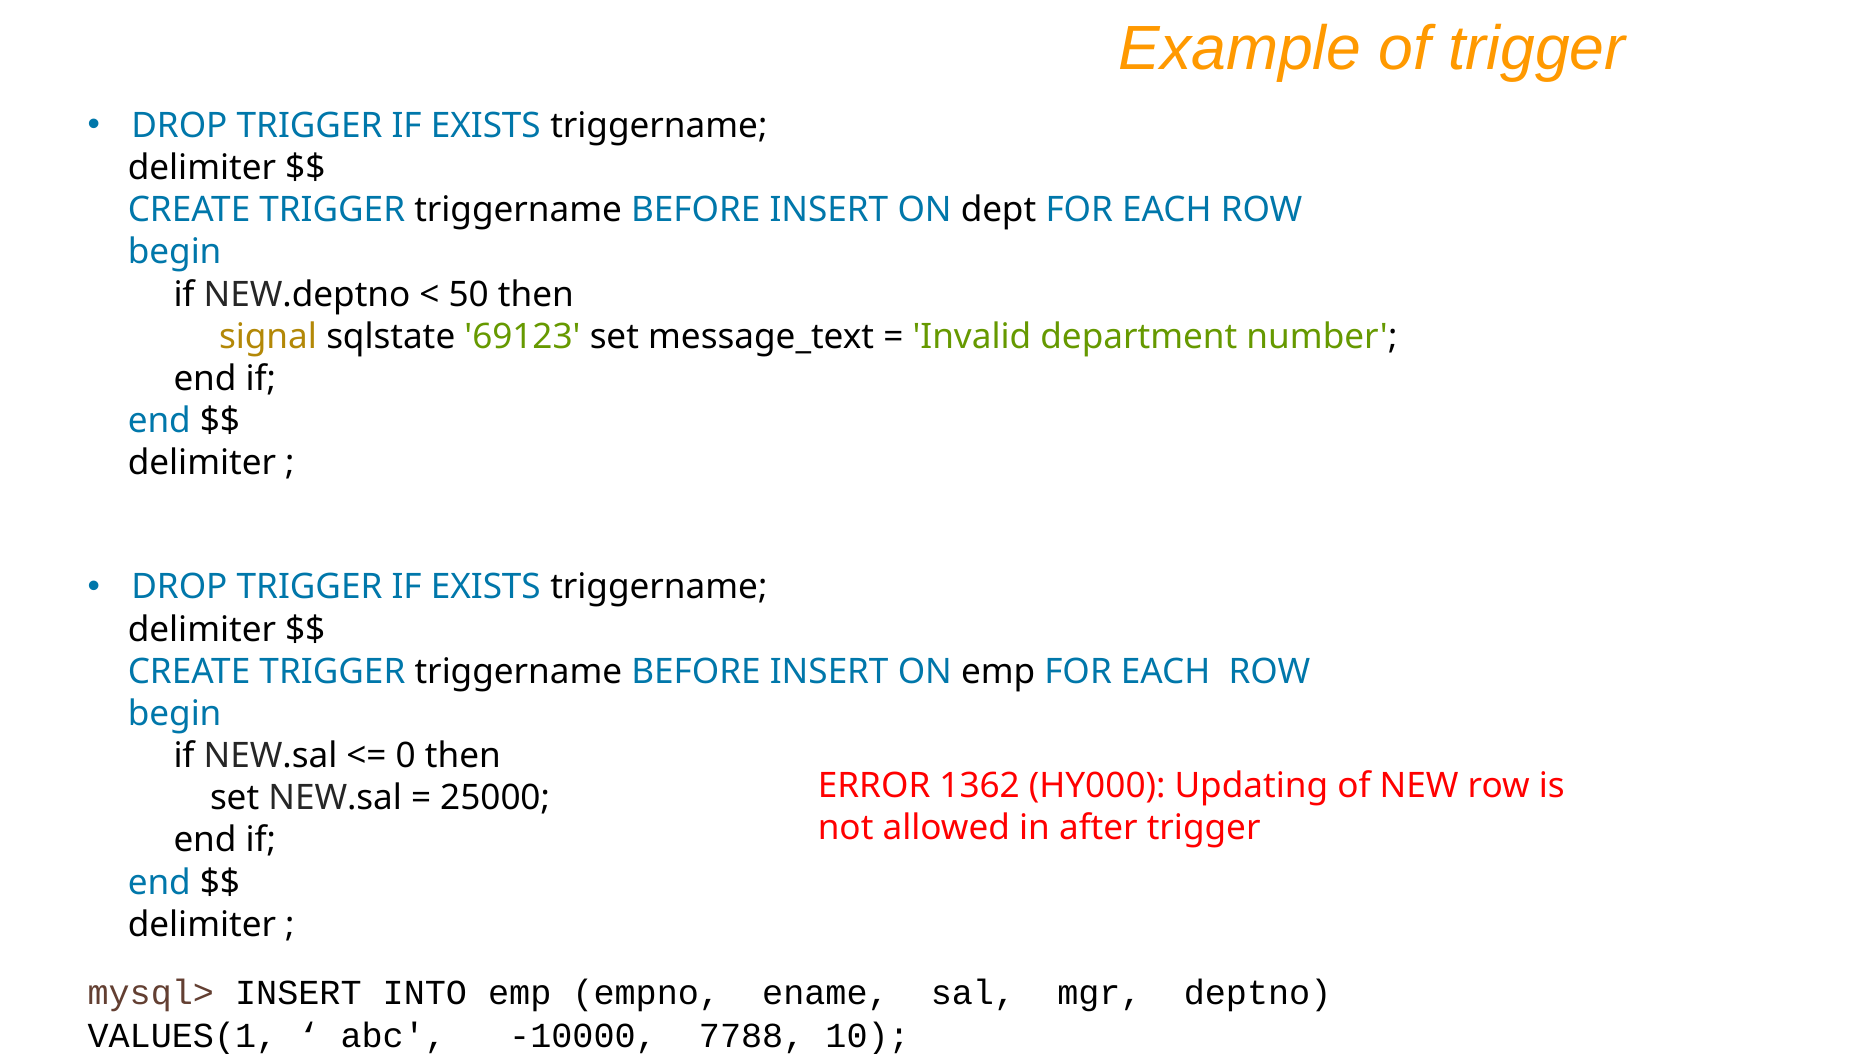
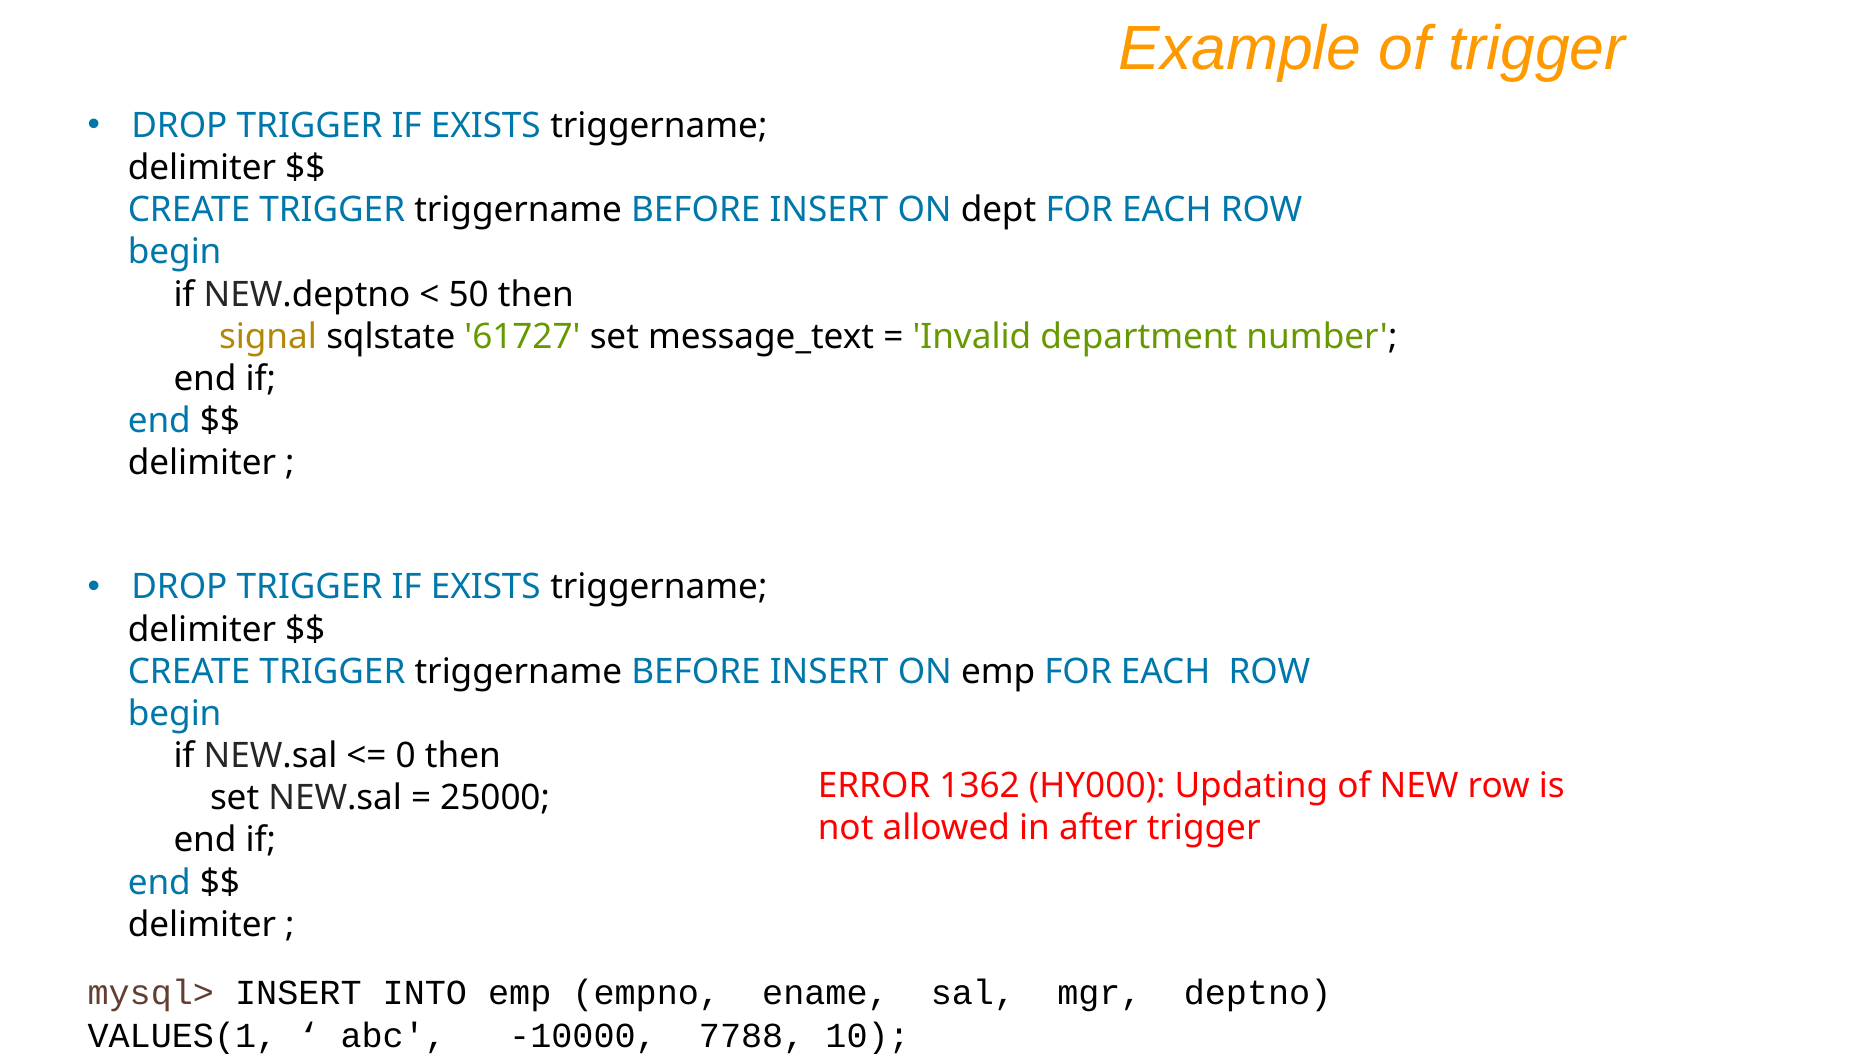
69123: 69123 -> 61727 (522, 337)
